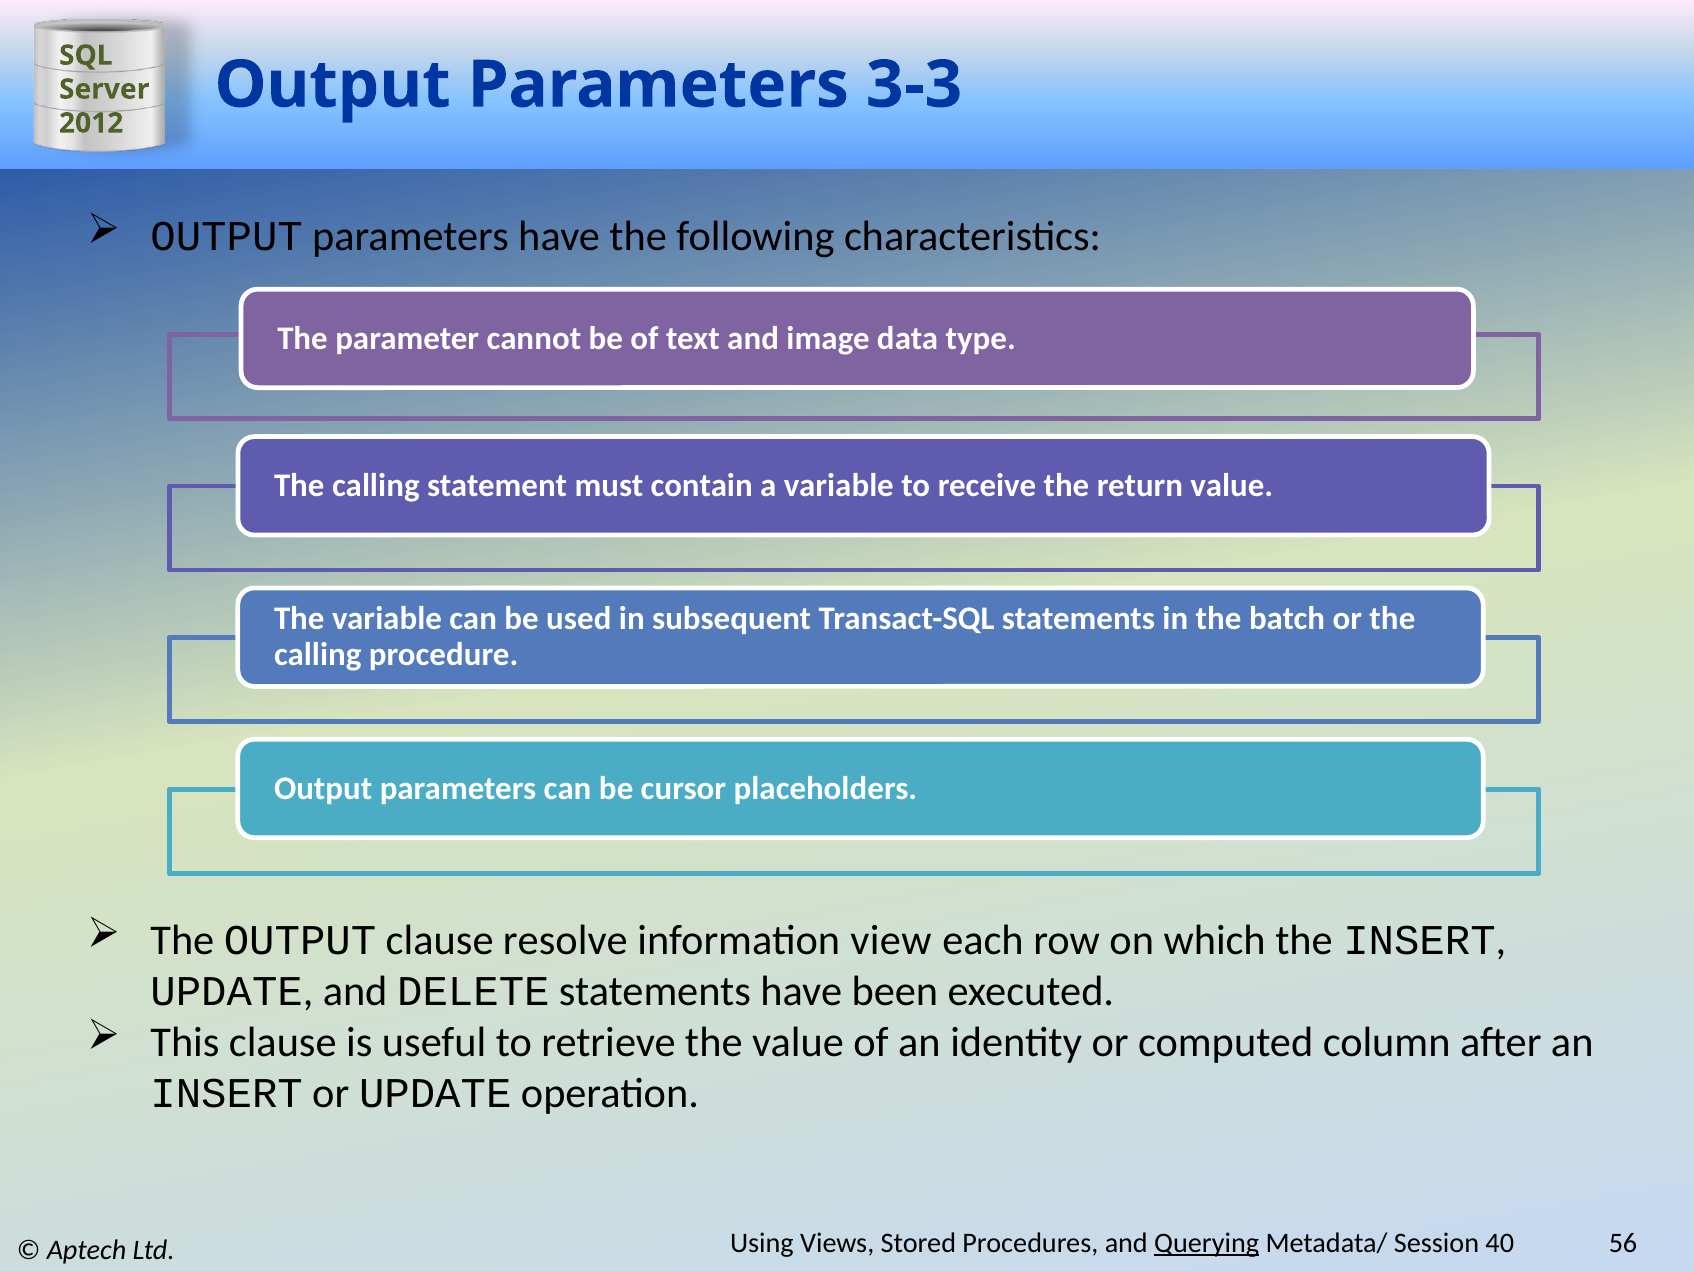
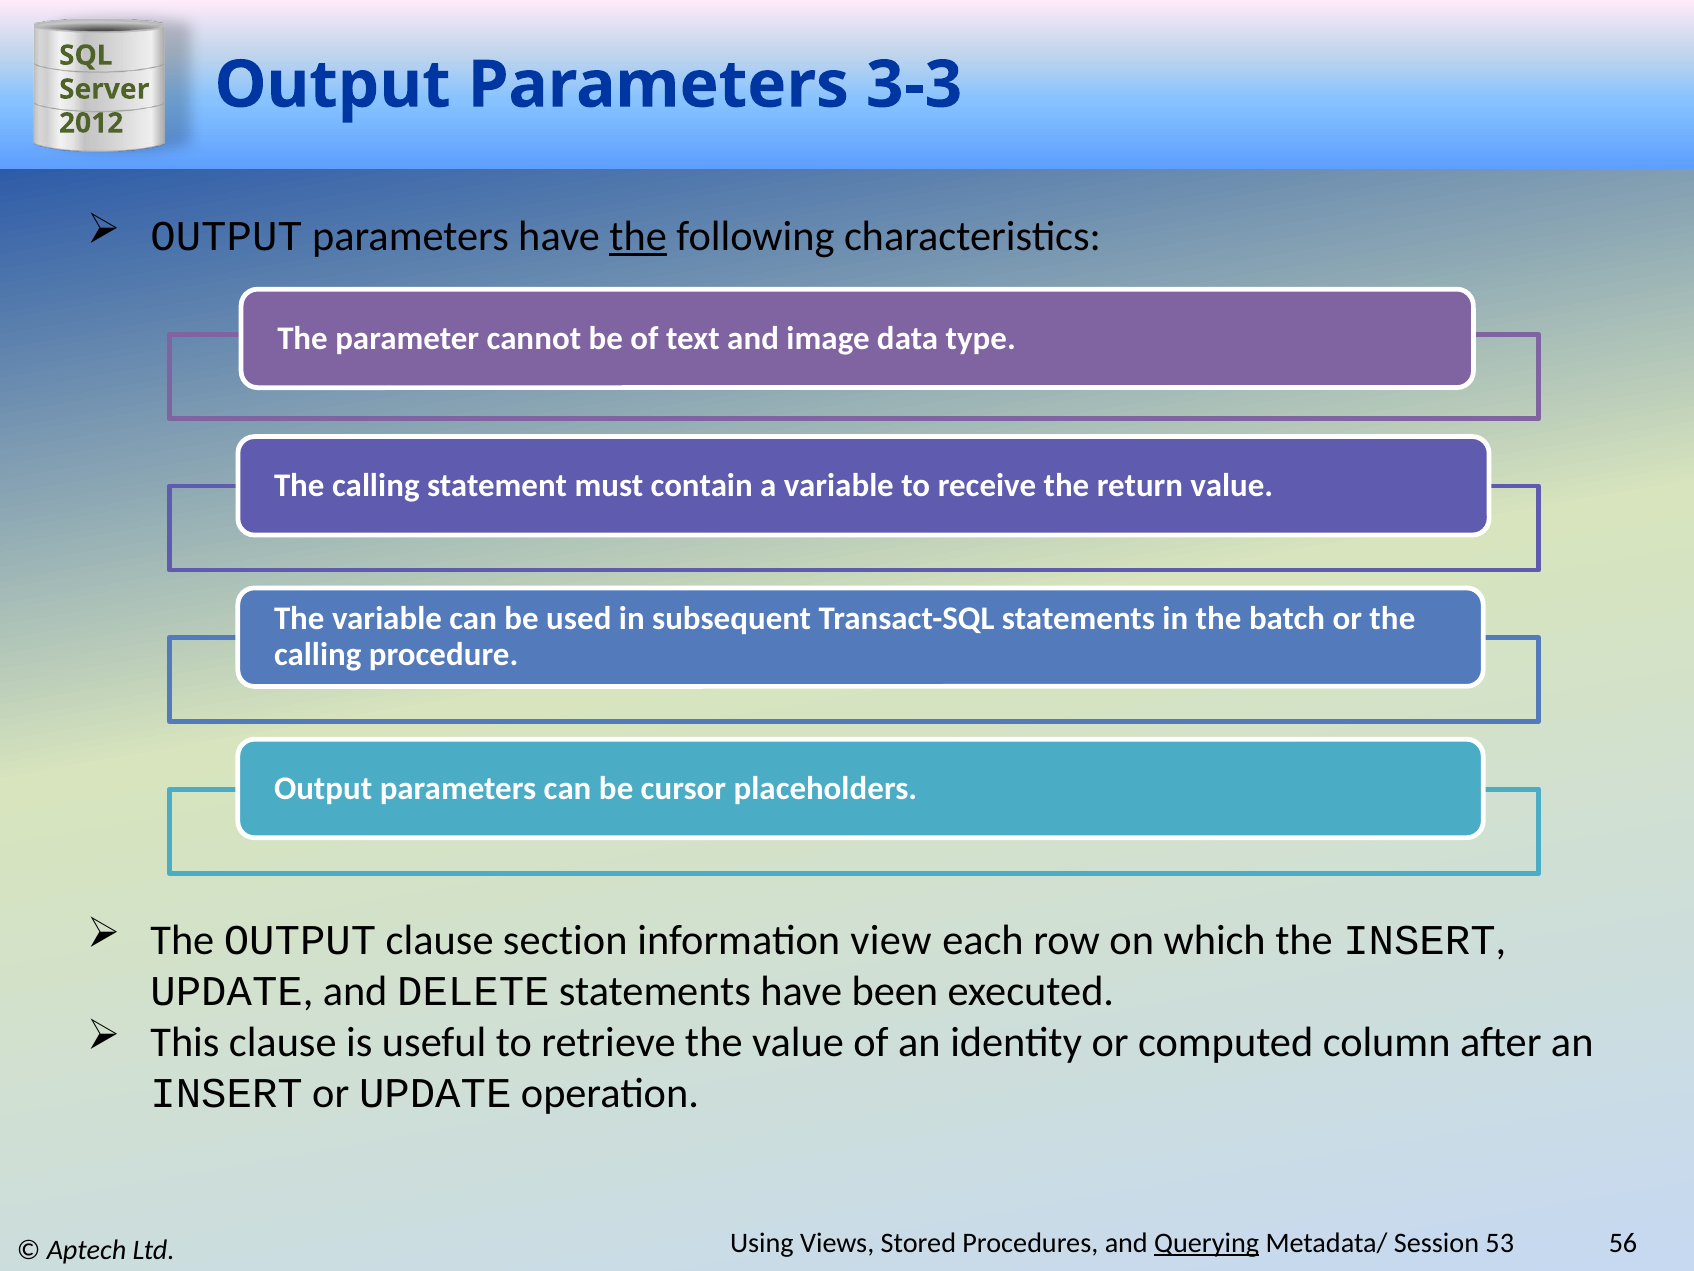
the underline: none -> present (638, 236)
resolve: resolve -> section (565, 940)
40: 40 -> 53 (1500, 1243)
